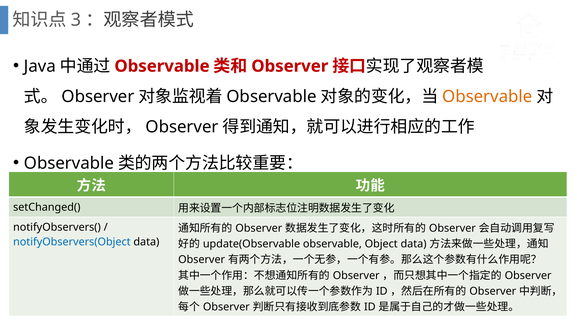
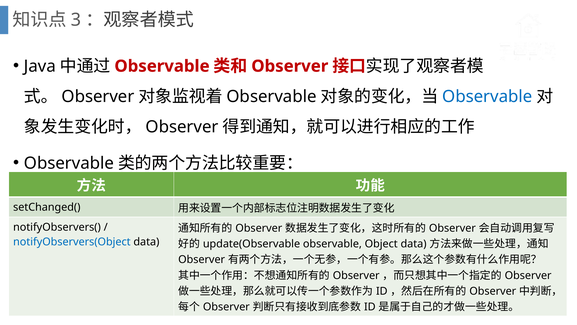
Observable colour: orange -> blue (487, 96)
